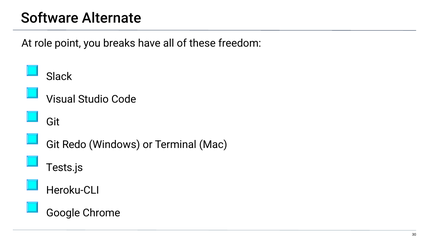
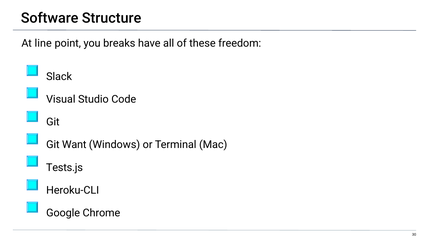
Alternate: Alternate -> Structure (112, 18)
role: role -> line (43, 43)
Redo: Redo -> Want (74, 145)
